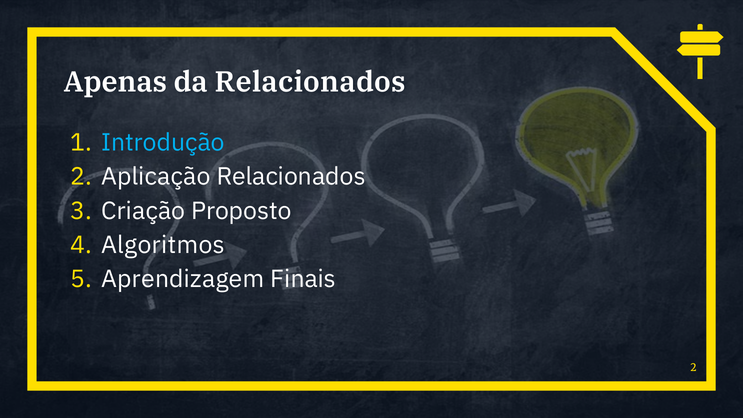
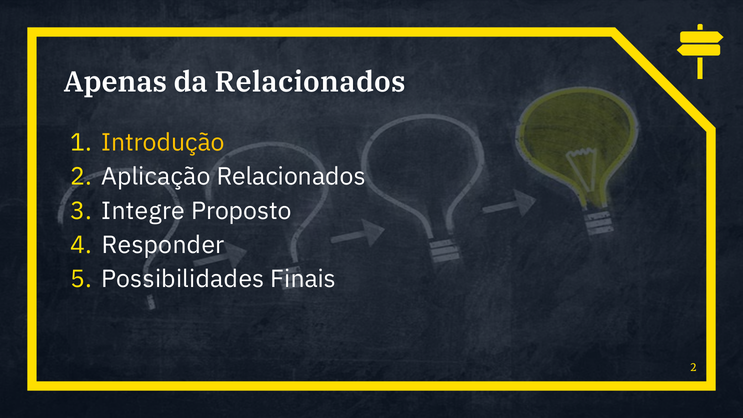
Introdução colour: light blue -> yellow (163, 143)
Criação: Criação -> Integre (143, 211)
Algoritmos: Algoritmos -> Responder (163, 245)
Aprendizagem: Aprendizagem -> Possibilidades (183, 279)
